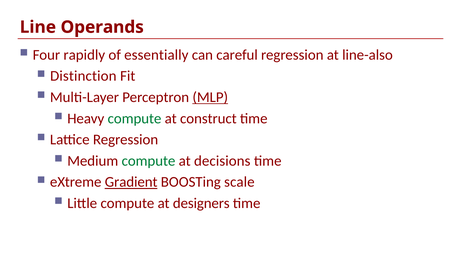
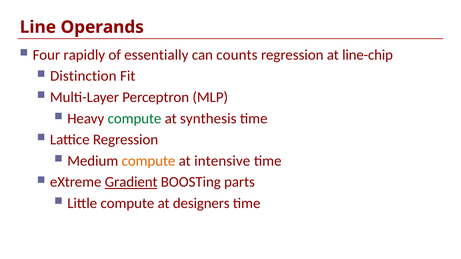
careful: careful -> counts (237, 55)
line-also: line-also -> line-chip (368, 55)
MLP underline: present -> none (210, 97)
construct: construct -> synthesis (208, 119)
compute colour: green -> orange (148, 161)
decisions: decisions -> intensive (222, 161)
scale: scale -> parts (239, 182)
